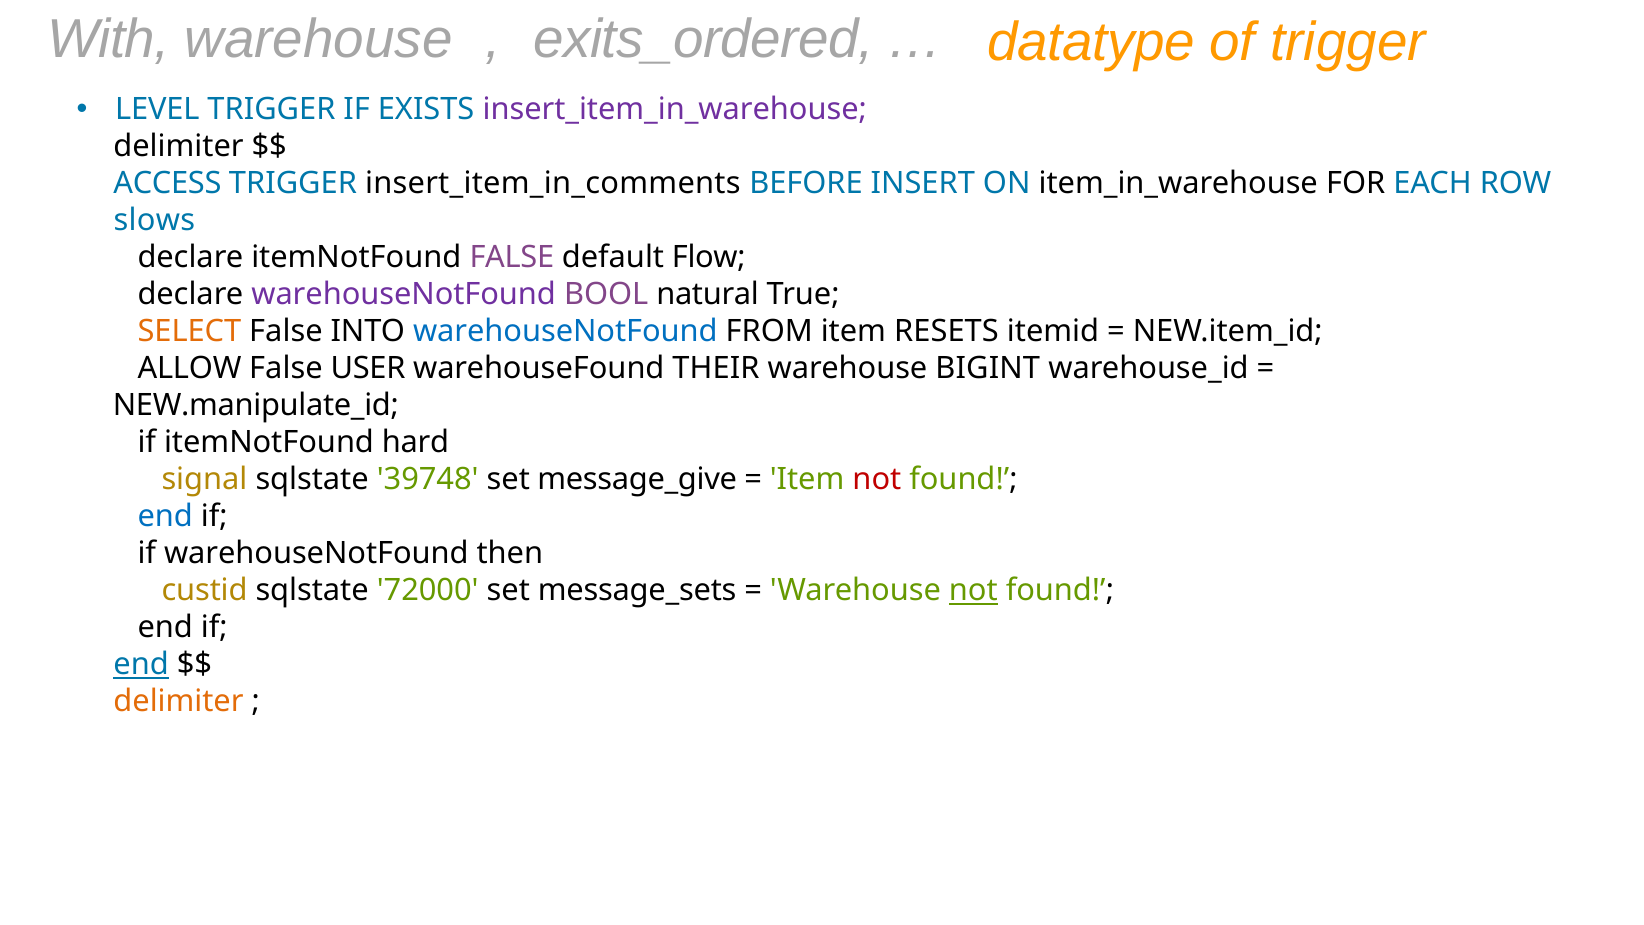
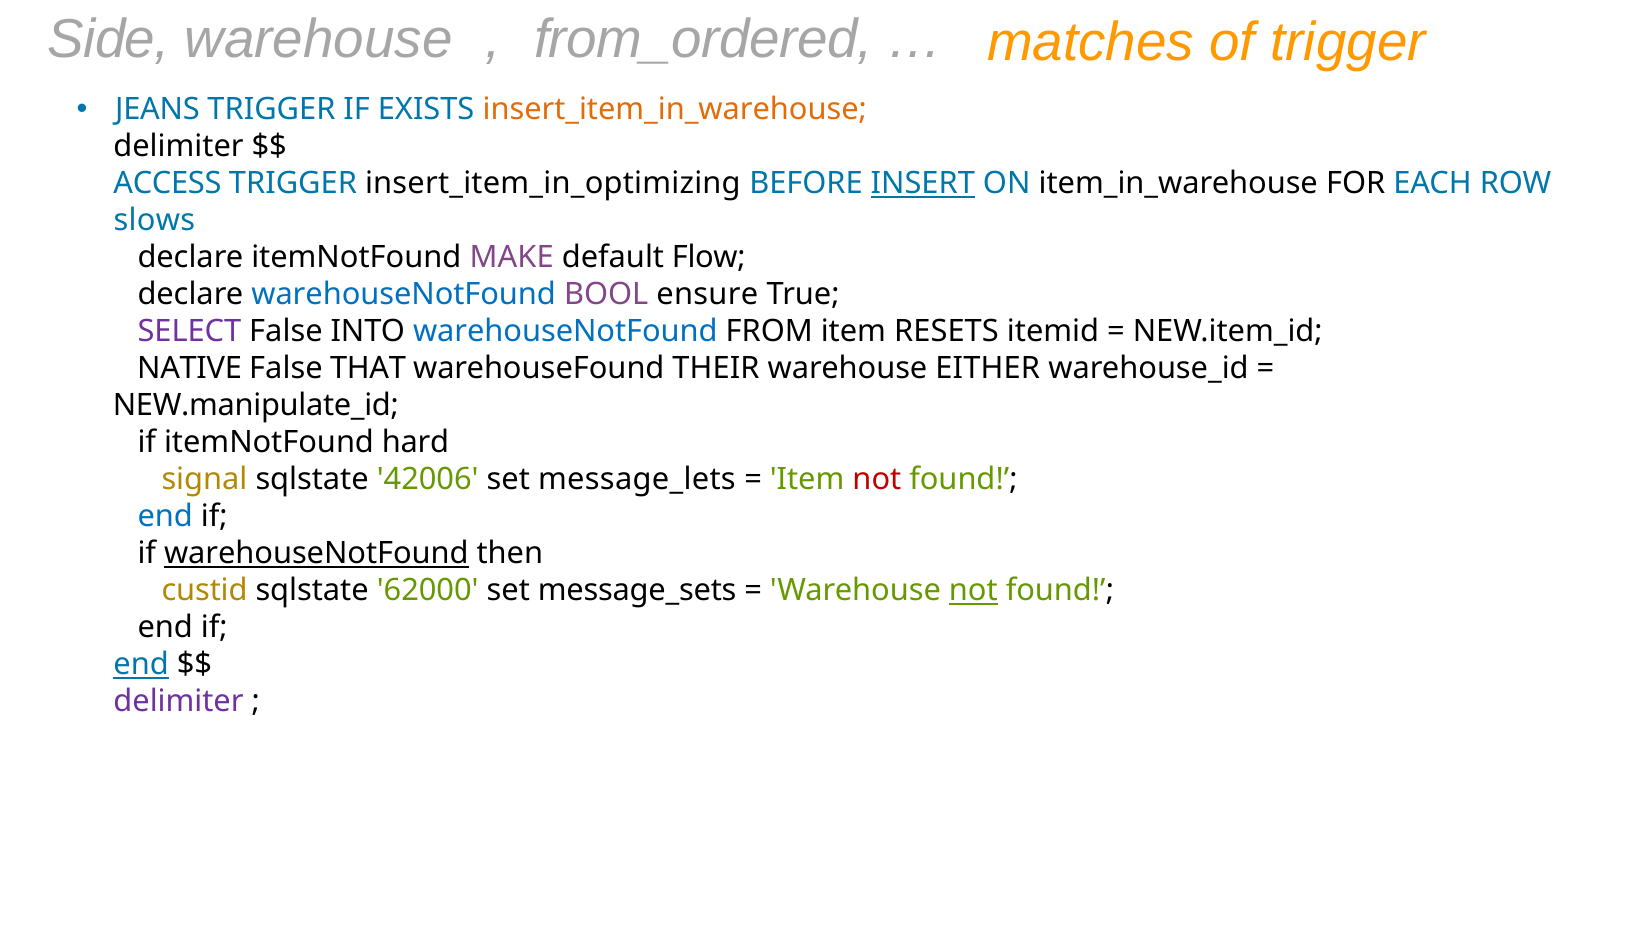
With: With -> Side (109, 39)
exits_ordered: exits_ordered -> from_ordered (703, 39)
datatype: datatype -> matches (1091, 43)
LEVEL: LEVEL -> JEANS (157, 110)
insert_item_in_warehouse colour: purple -> orange (675, 110)
insert_item_in_comments: insert_item_in_comments -> insert_item_in_optimizing (553, 184)
INSERT underline: none -> present (923, 184)
itemNotFound FALSE: FALSE -> MAKE (512, 258)
warehouseNotFound colour: purple -> blue (404, 295)
natural: natural -> ensure (707, 295)
SELECT colour: orange -> purple (189, 332)
ALLOW: ALLOW -> NATIVE (190, 369)
USER: USER -> THAT (368, 369)
BIGINT: BIGINT -> EITHER (988, 369)
39748: 39748 -> 42006 (428, 480)
message_give: message_give -> message_lets (637, 480)
warehouseNotFound underline: none -> present (316, 554)
72000: 72000 -> 62000 (428, 591)
delimiter colour: orange -> purple (179, 702)
